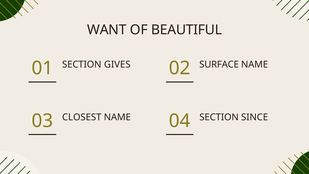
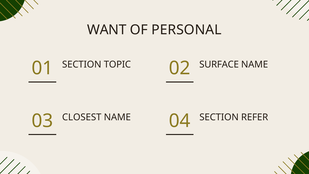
BEAUTIFUL: BEAUTIFUL -> PERSONAL (186, 30)
GIVES: GIVES -> TOPIC (117, 64)
SINCE: SINCE -> REFER (255, 117)
